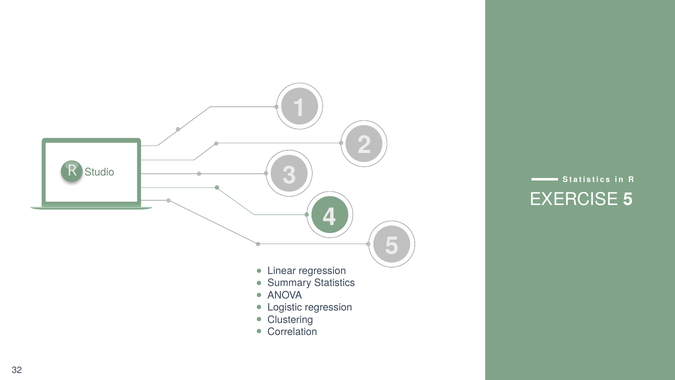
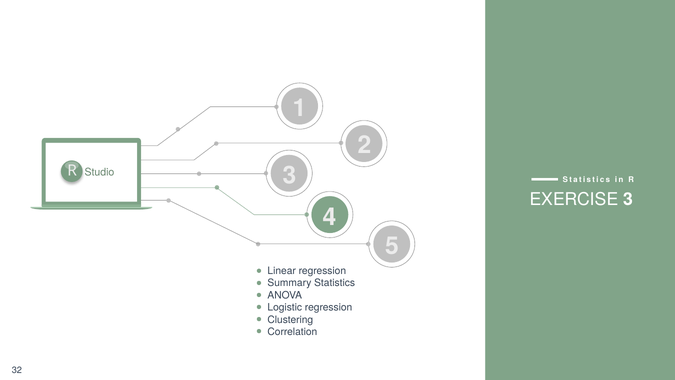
EXERCISE 5: 5 -> 3 (628, 199)
